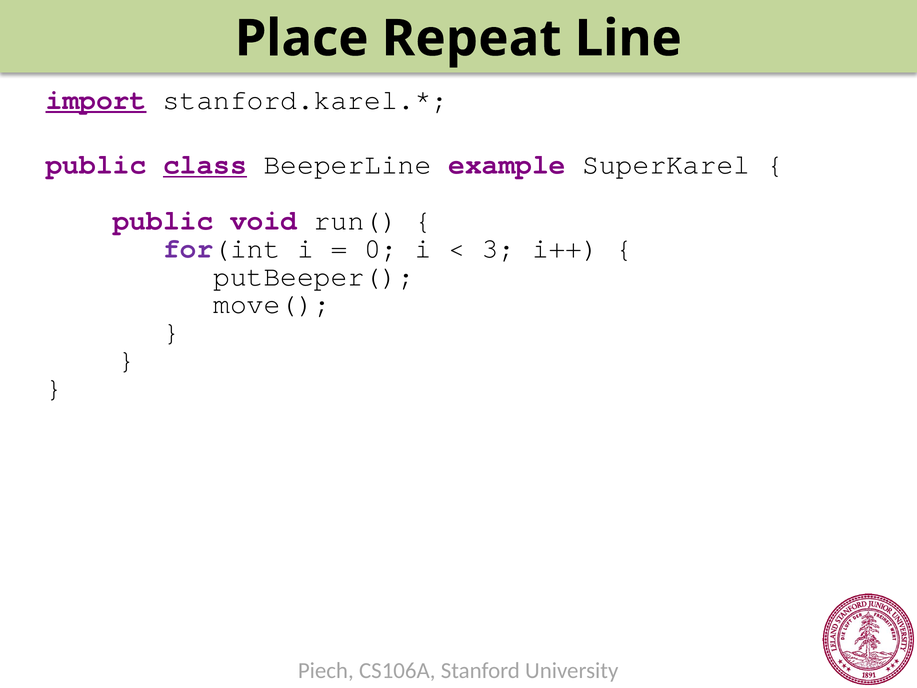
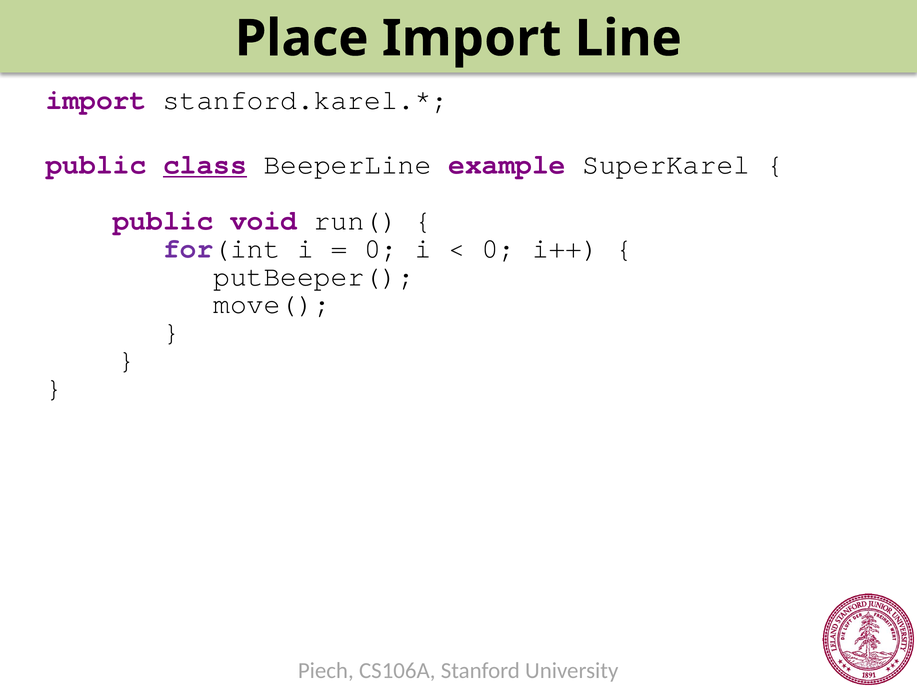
Place Repeat: Repeat -> Import (472, 39)
import underline: present -> none (96, 100)
3: 3 -> 0 (498, 248)
